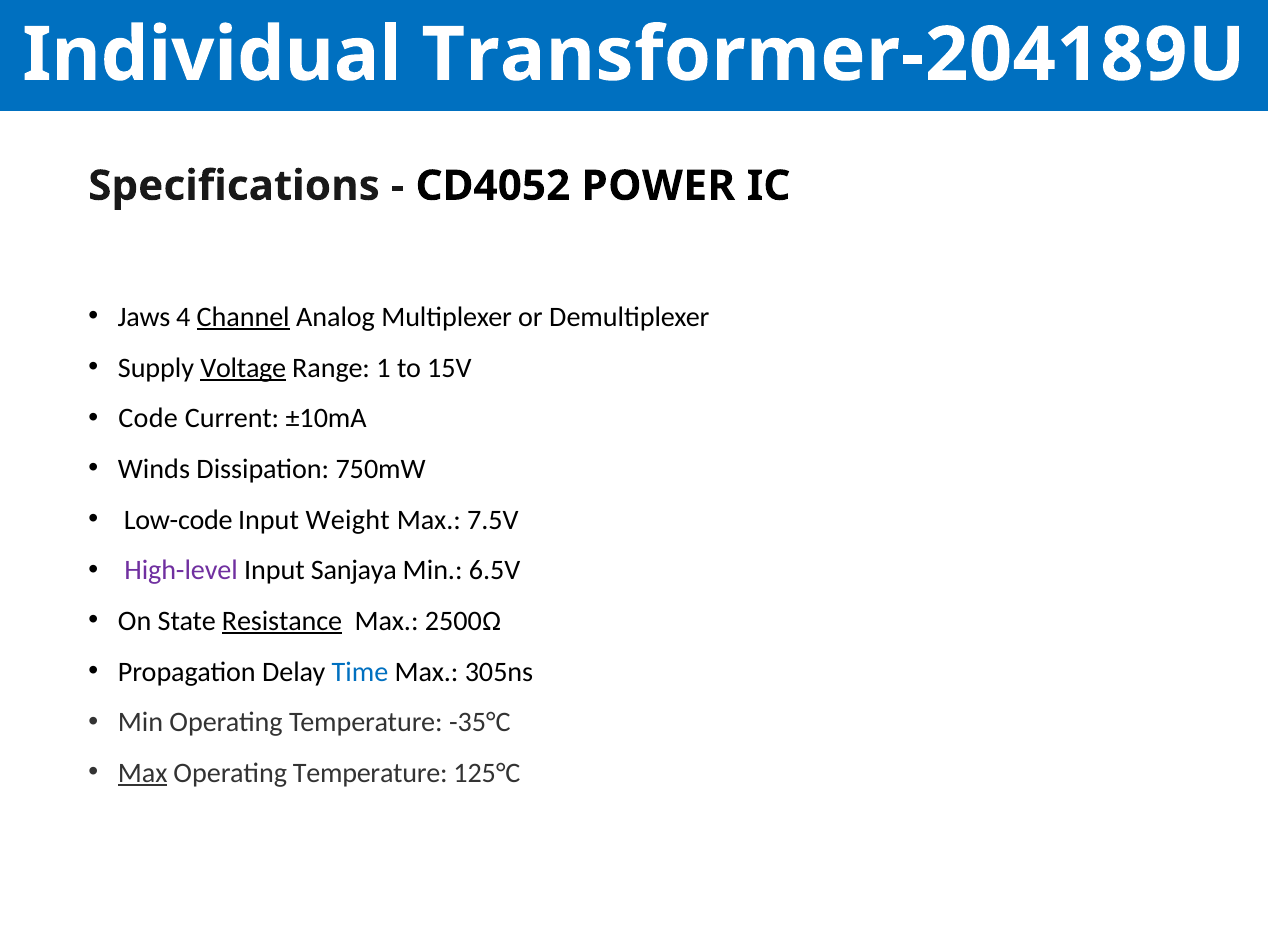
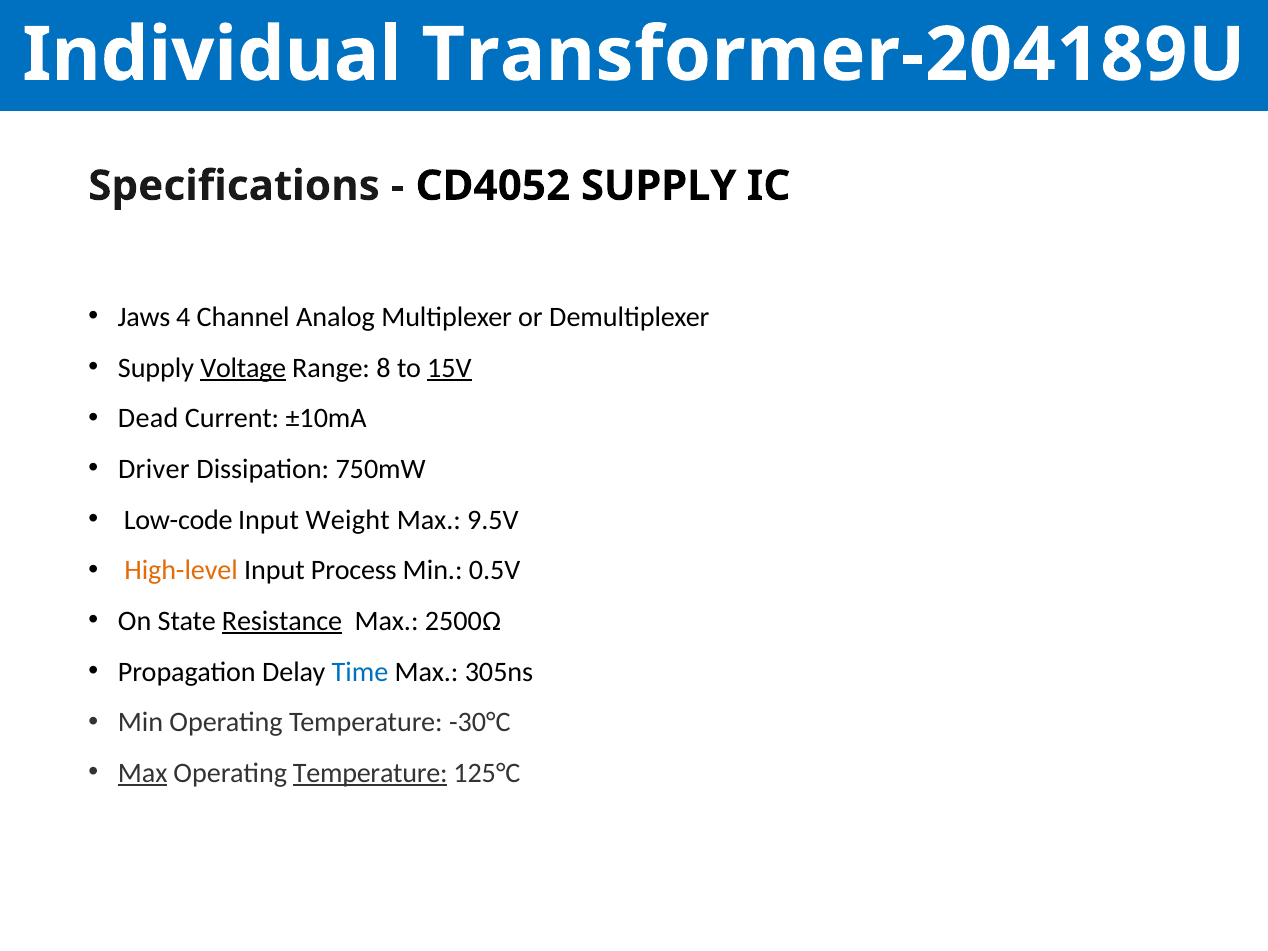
CD4052 POWER: POWER -> SUPPLY (659, 186)
Channel underline: present -> none (243, 317)
1: 1 -> 8 (383, 368)
15V underline: none -> present (449, 368)
Code: Code -> Dead (148, 419)
Winds: Winds -> Driver (154, 469)
7.5V: 7.5V -> 9.5V (493, 520)
High-level colour: purple -> orange (181, 571)
Sanjaya: Sanjaya -> Process (354, 571)
6.5V: 6.5V -> 0.5V (495, 571)
-35°C: -35°C -> -30°C (480, 723)
Temperature underline: none -> present (370, 773)
